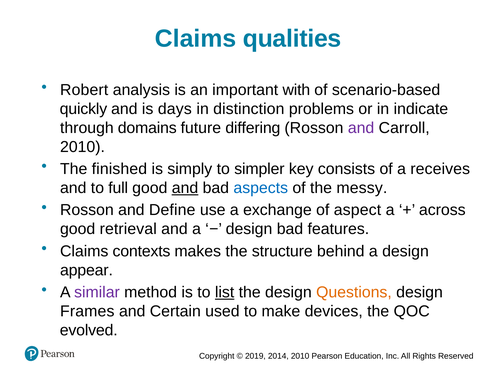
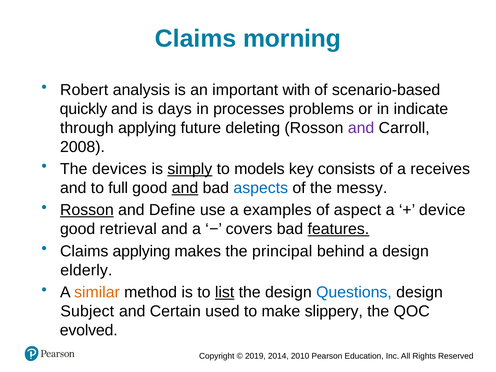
qualities: qualities -> morning (292, 38)
distinction: distinction -> processes (249, 109)
through domains: domains -> applying (147, 128)
differing: differing -> deleting (253, 128)
2010: 2010 -> 2008 (82, 147)
finished: finished -> devices (119, 169)
simply underline: none -> present (190, 169)
simpler: simpler -> models (259, 169)
Rosson underline: none -> present (87, 210)
exchange: exchange -> examples (277, 210)
across: across -> device (442, 210)
design: design -> covers (249, 229)
features underline: none -> present (338, 229)
Claims contexts: contexts -> applying (141, 251)
structure: structure -> principal (282, 251)
appear: appear -> elderly (86, 270)
similar colour: purple -> orange (97, 292)
Questions colour: orange -> blue (354, 292)
Frames: Frames -> Subject (87, 311)
devices: devices -> slippery (334, 311)
